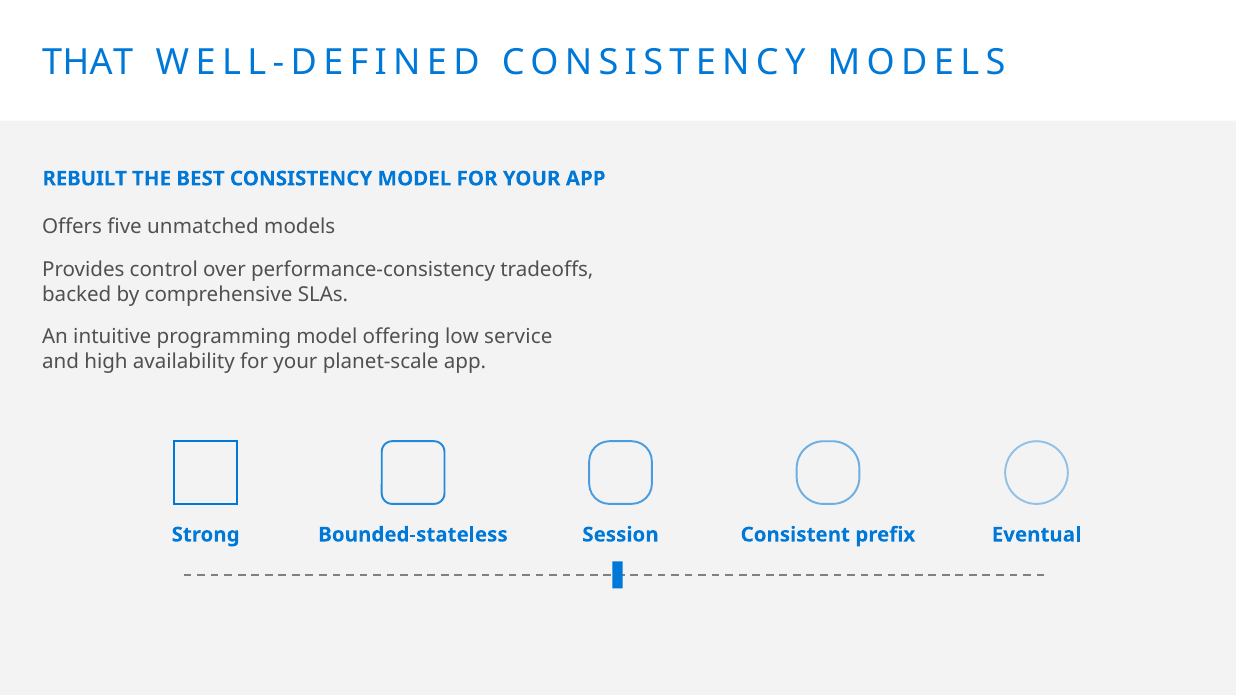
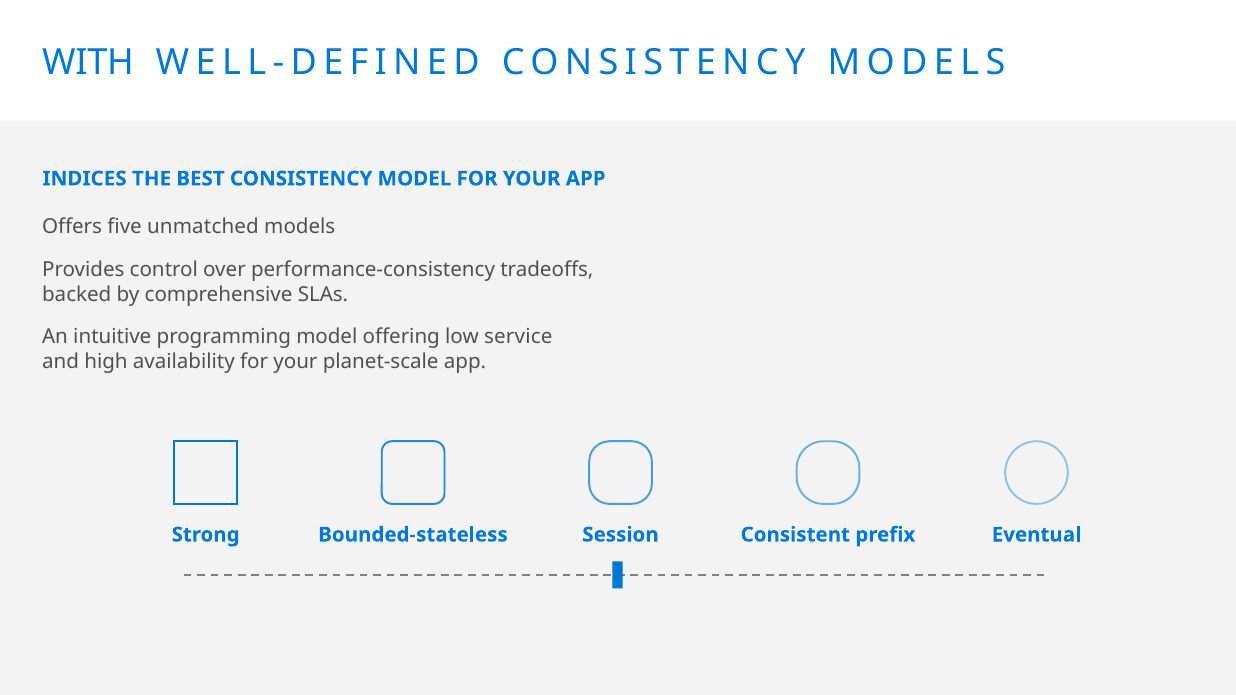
THAT: THAT -> WITH (88, 63)
REBUILT: REBUILT -> INDICES (85, 179)
